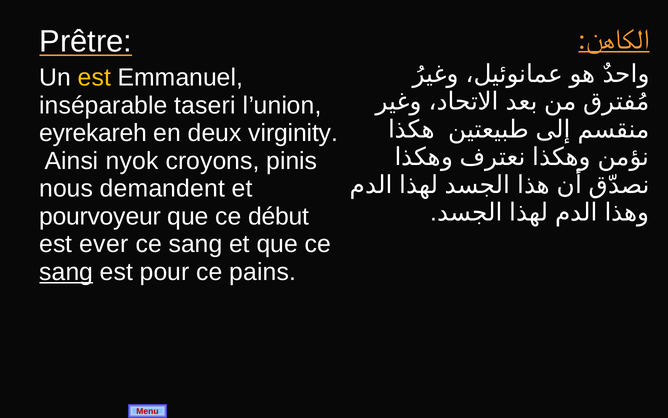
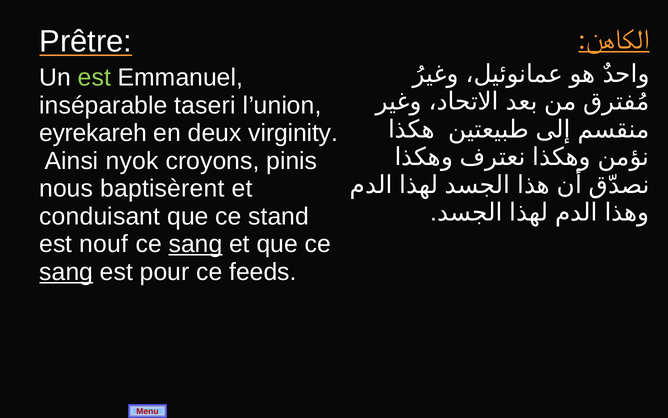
est colour: yellow -> light green (94, 78)
demandent: demandent -> baptisèrent (162, 188)
pourvoyeur: pourvoyeur -> conduisant (100, 216)
début: début -> stand (279, 216)
ever: ever -> nouf (104, 244)
sang underline: none -> present (196, 244)
pains: pains -> feeds (263, 272)
